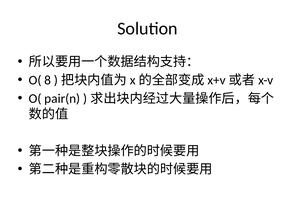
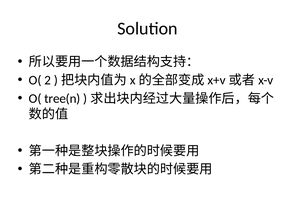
8: 8 -> 2 (48, 80)
pair(n: pair(n -> tree(n (62, 99)
